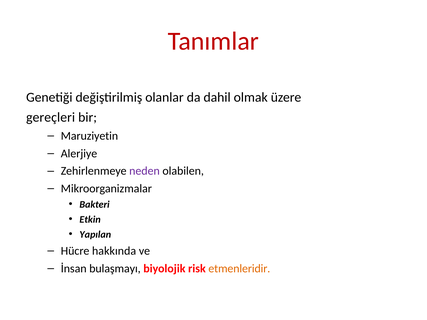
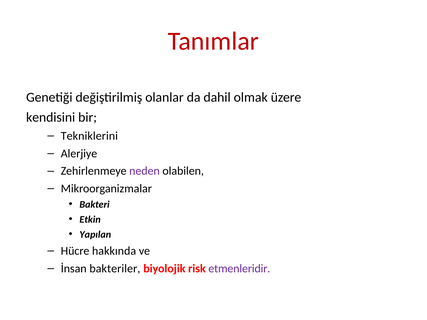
gereçleri: gereçleri -> kendisini (51, 118)
Maruziyetin: Maruziyetin -> Tekniklerini (89, 136)
bulaşmayı: bulaşmayı -> bakteriler (115, 269)
etmenleridir colour: orange -> purple (239, 269)
